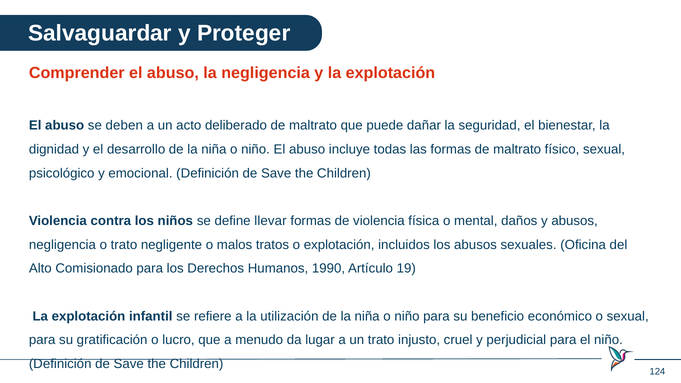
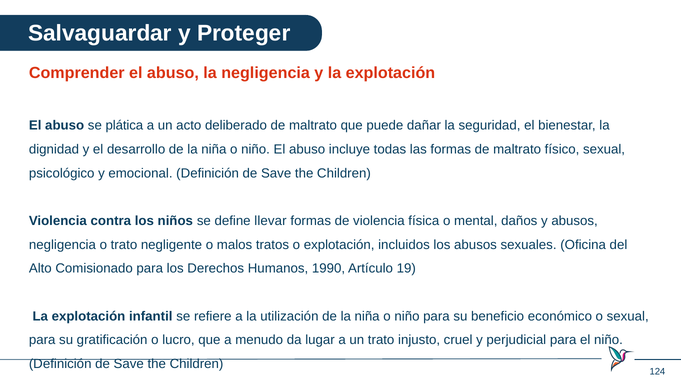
deben: deben -> plática (124, 126)
